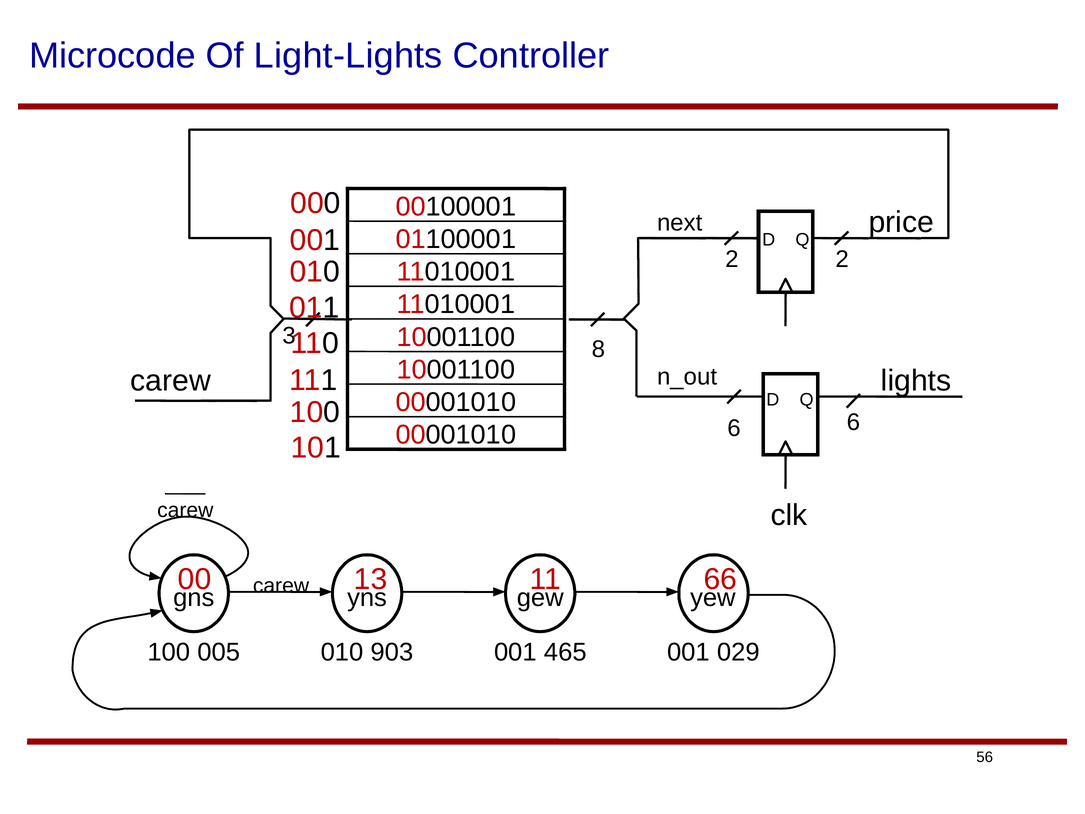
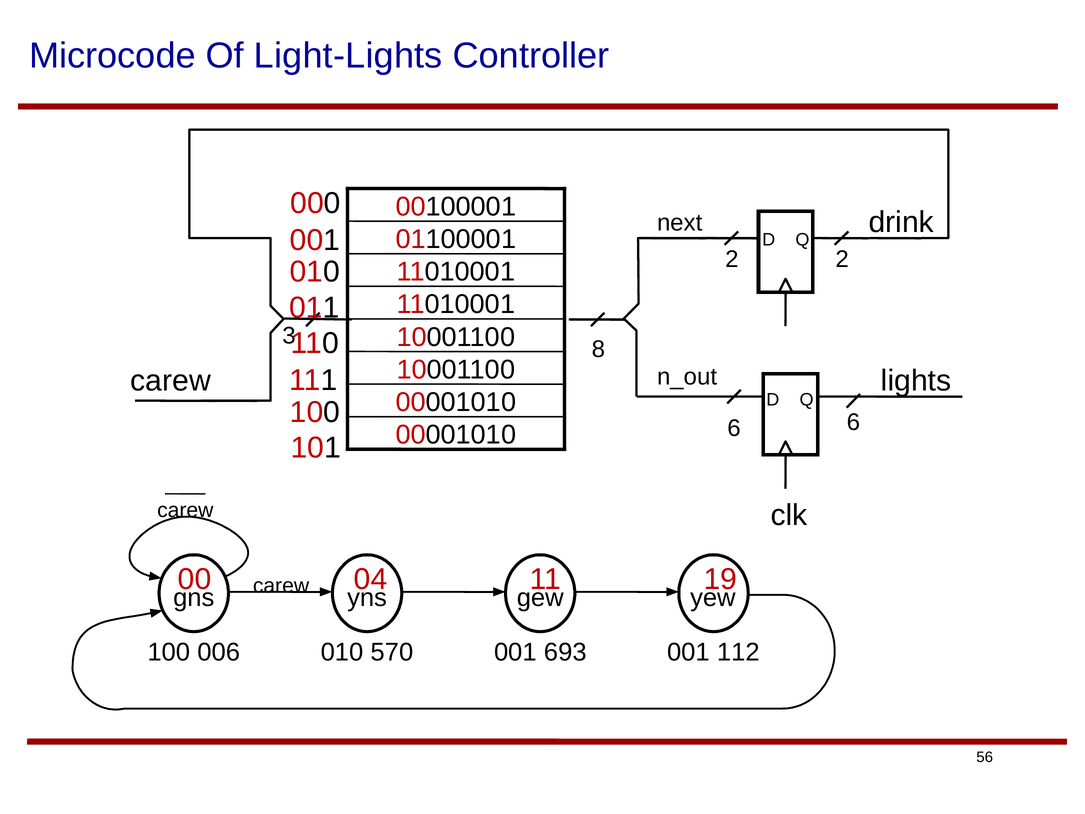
price: price -> drink (901, 222)
13: 13 -> 04 (371, 579)
66: 66 -> 19 (720, 579)
005: 005 -> 006 (219, 652)
903: 903 -> 570 (392, 652)
465: 465 -> 693 (565, 652)
029: 029 -> 112 (738, 652)
